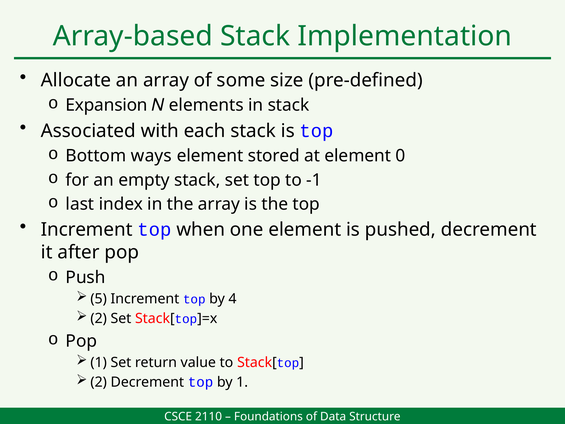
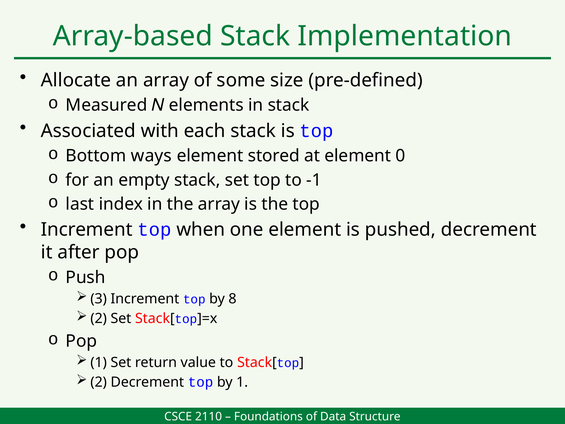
Expansion: Expansion -> Measured (106, 105)
5: 5 -> 3 (99, 299)
4: 4 -> 8 (232, 299)
